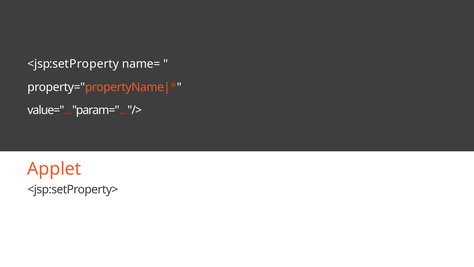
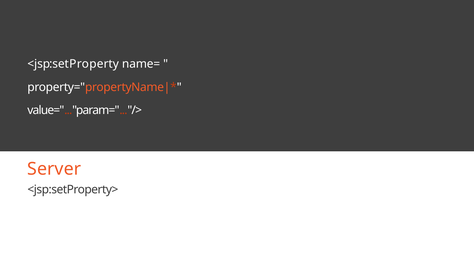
Applet: Applet -> Server (54, 169)
